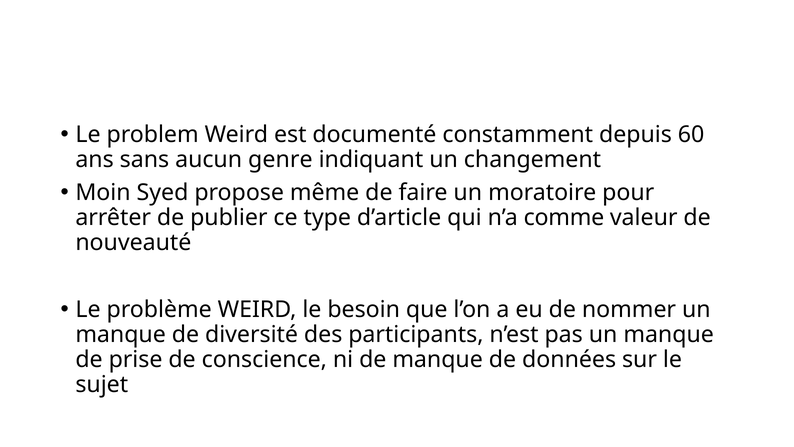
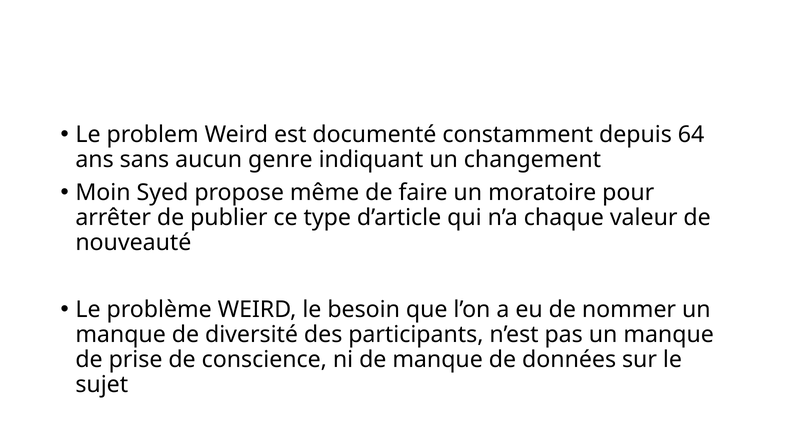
60: 60 -> 64 (691, 134)
comme: comme -> chaque (564, 218)
